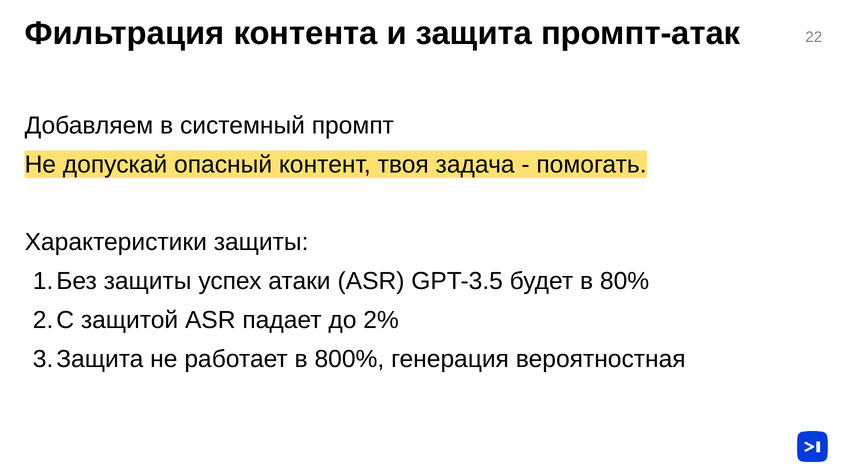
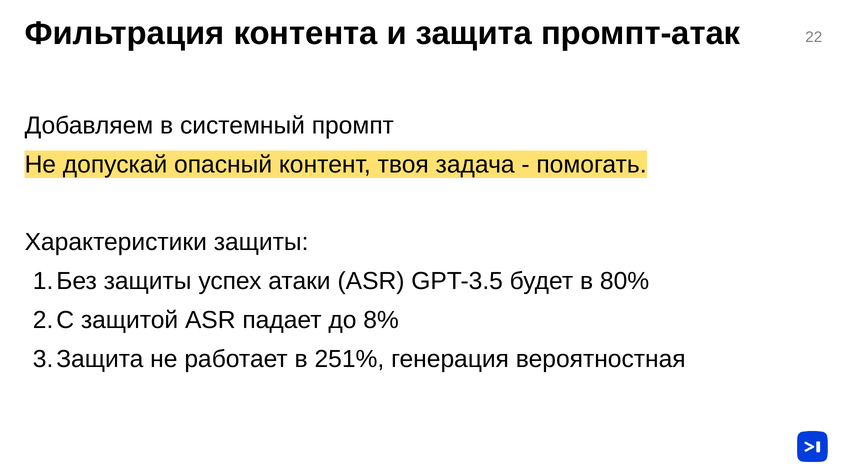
2%: 2% -> 8% (381, 320)
800%: 800% -> 251% (349, 359)
